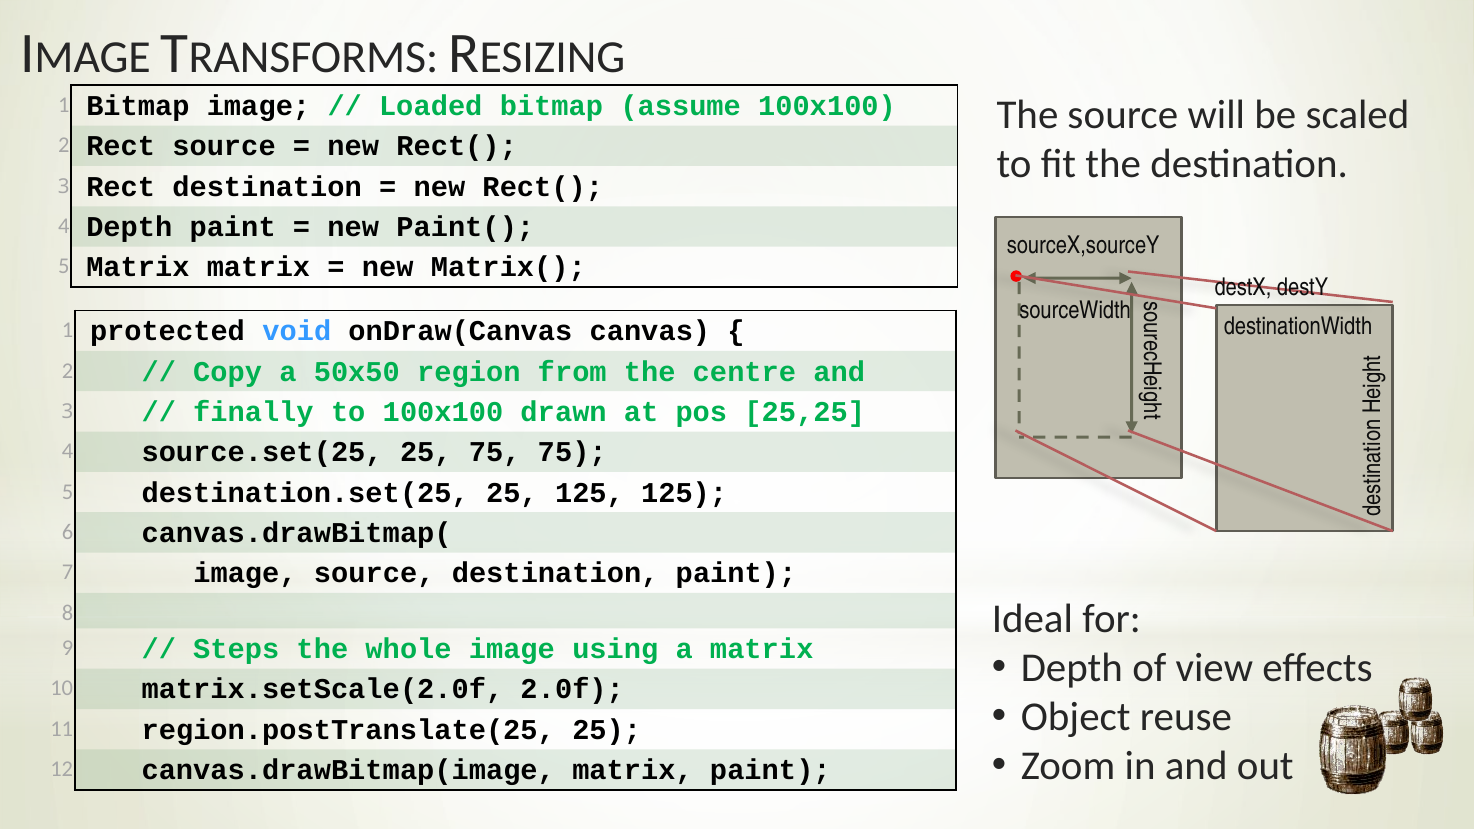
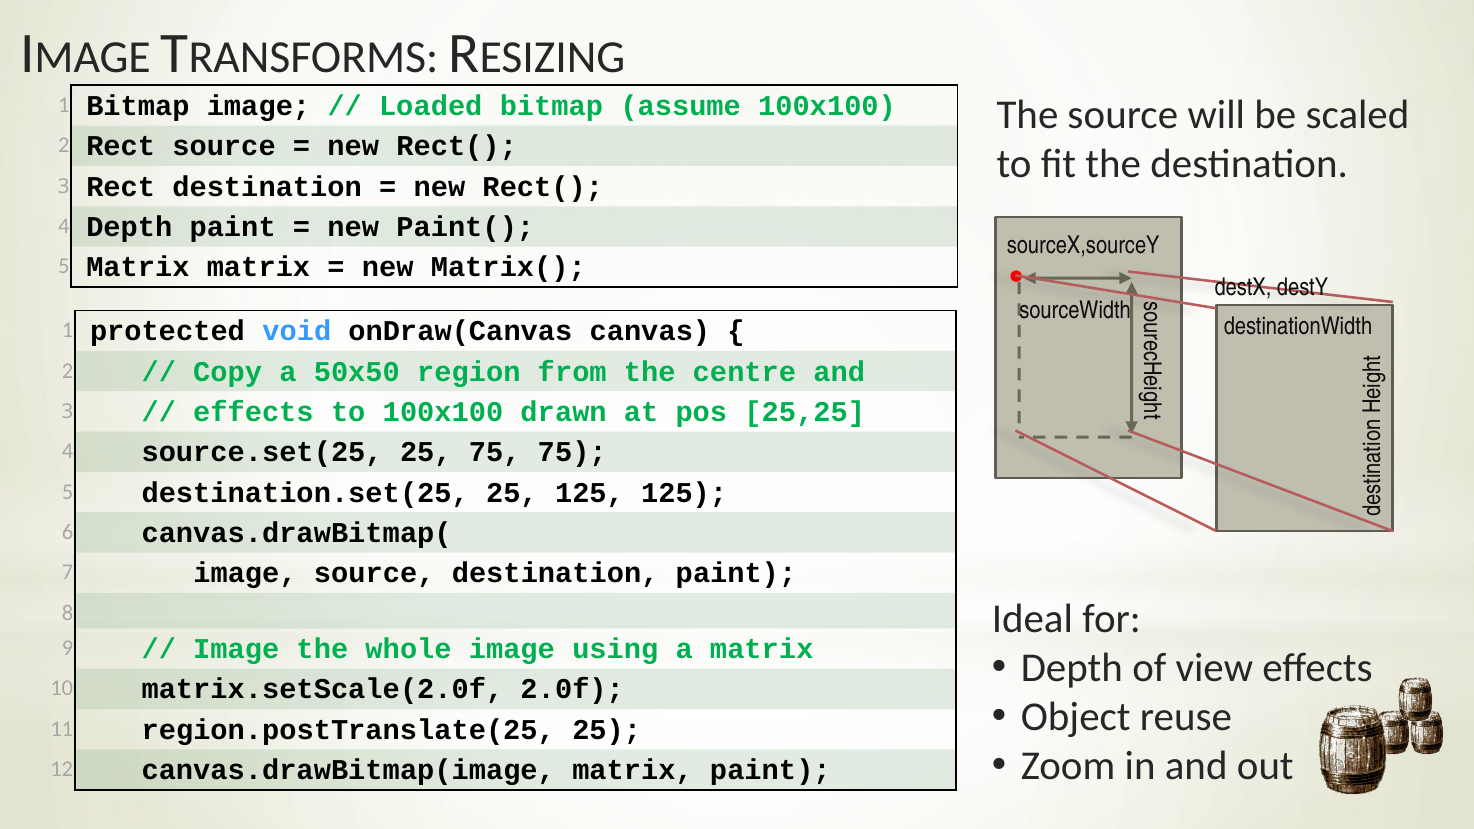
finally: finally -> effects (253, 412)
Steps: Steps -> Image (236, 649)
